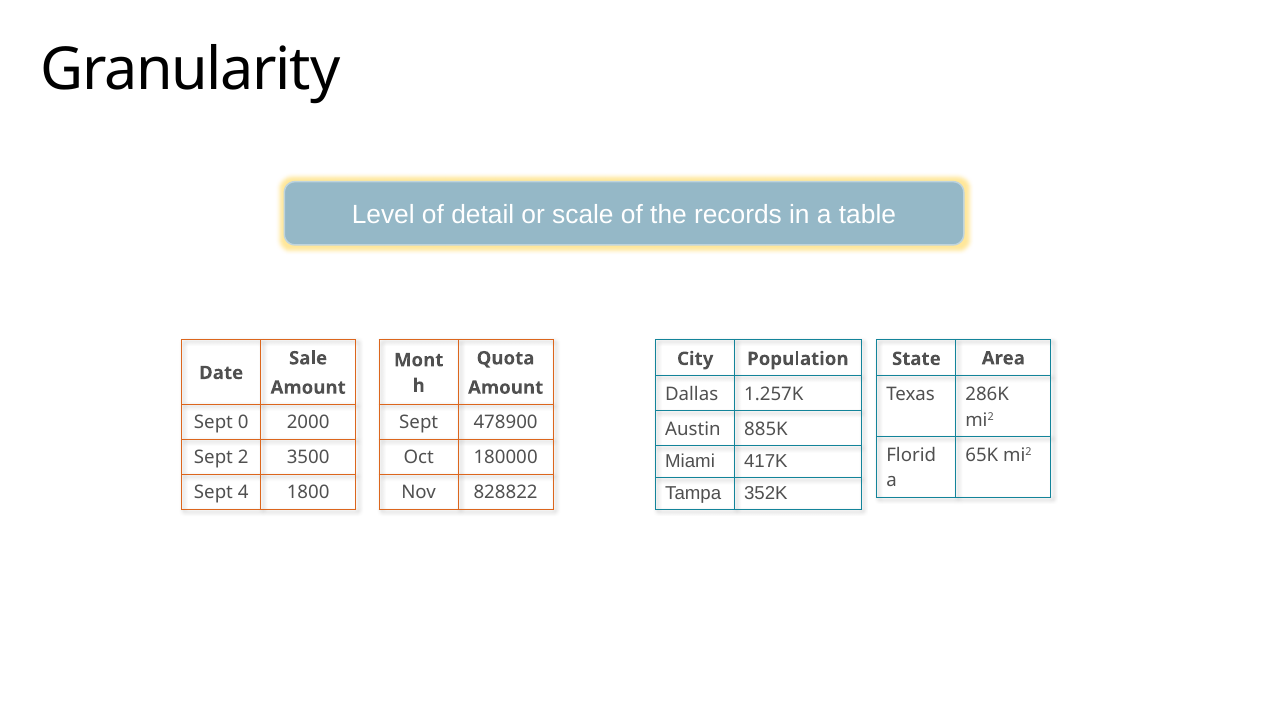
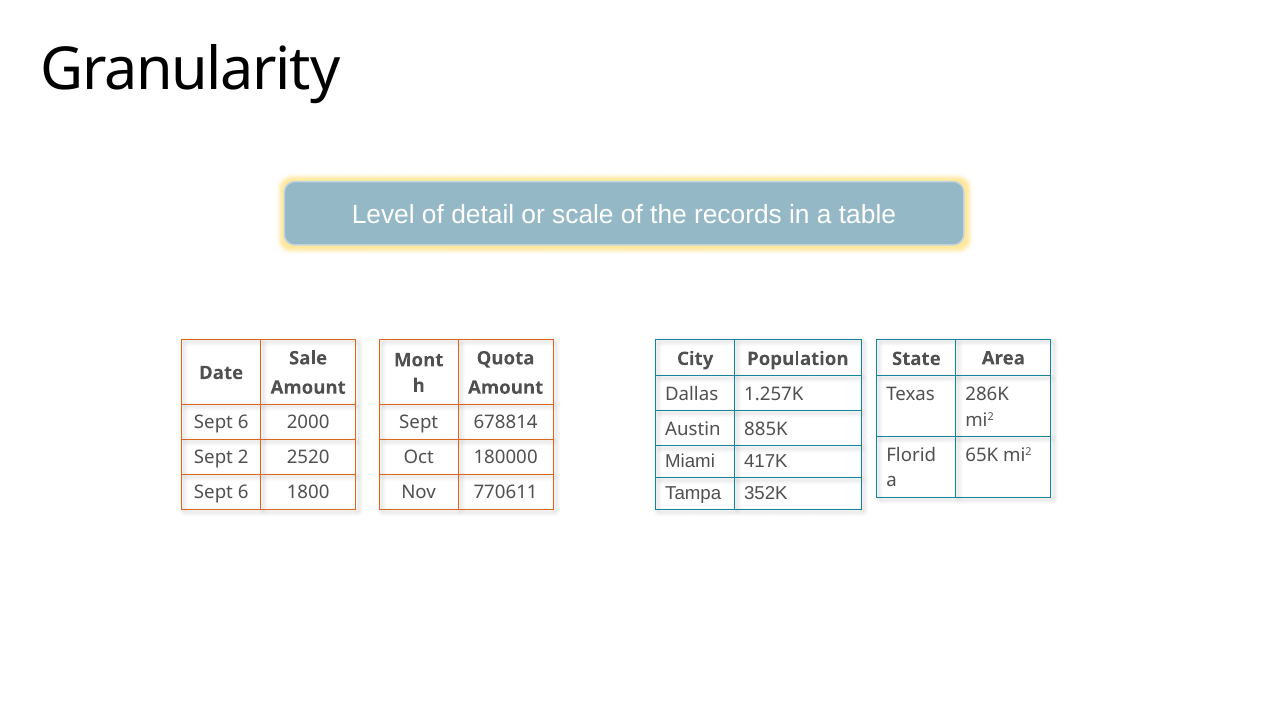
0: 0 -> 6 (243, 423)
478900: 478900 -> 678814 (506, 423)
3500: 3500 -> 2520 (308, 458)
4: 4 -> 6 (243, 493)
828822: 828822 -> 770611 (506, 493)
